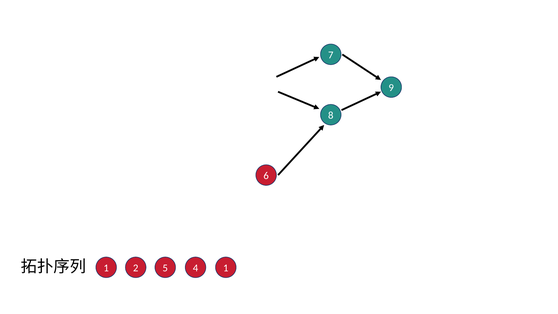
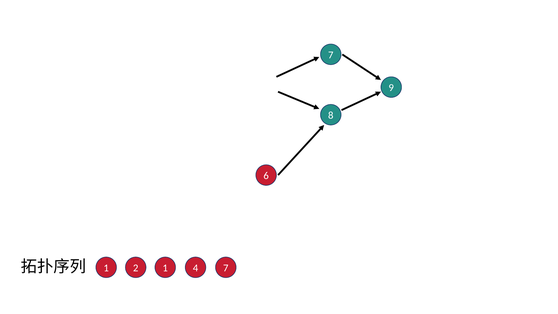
2 5: 5 -> 1 (165, 268)
4 1: 1 -> 7 (226, 268)
